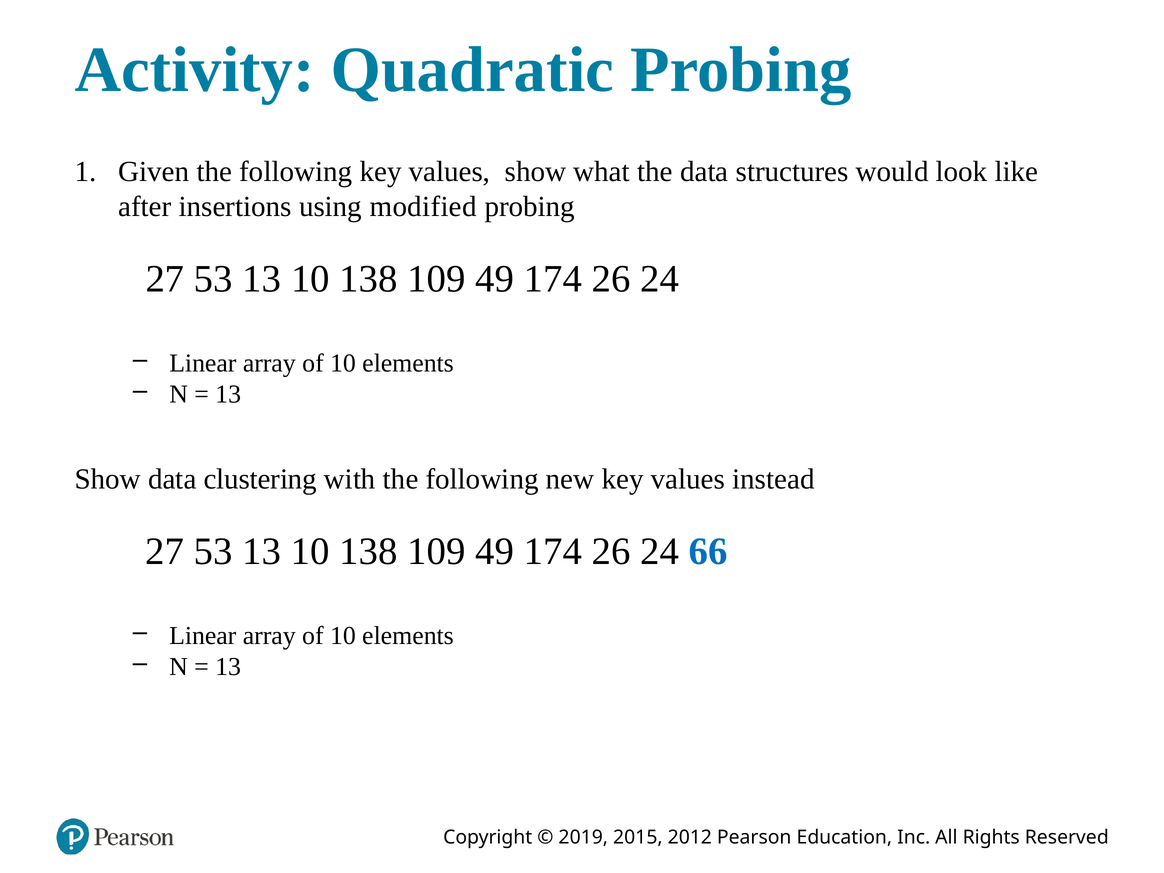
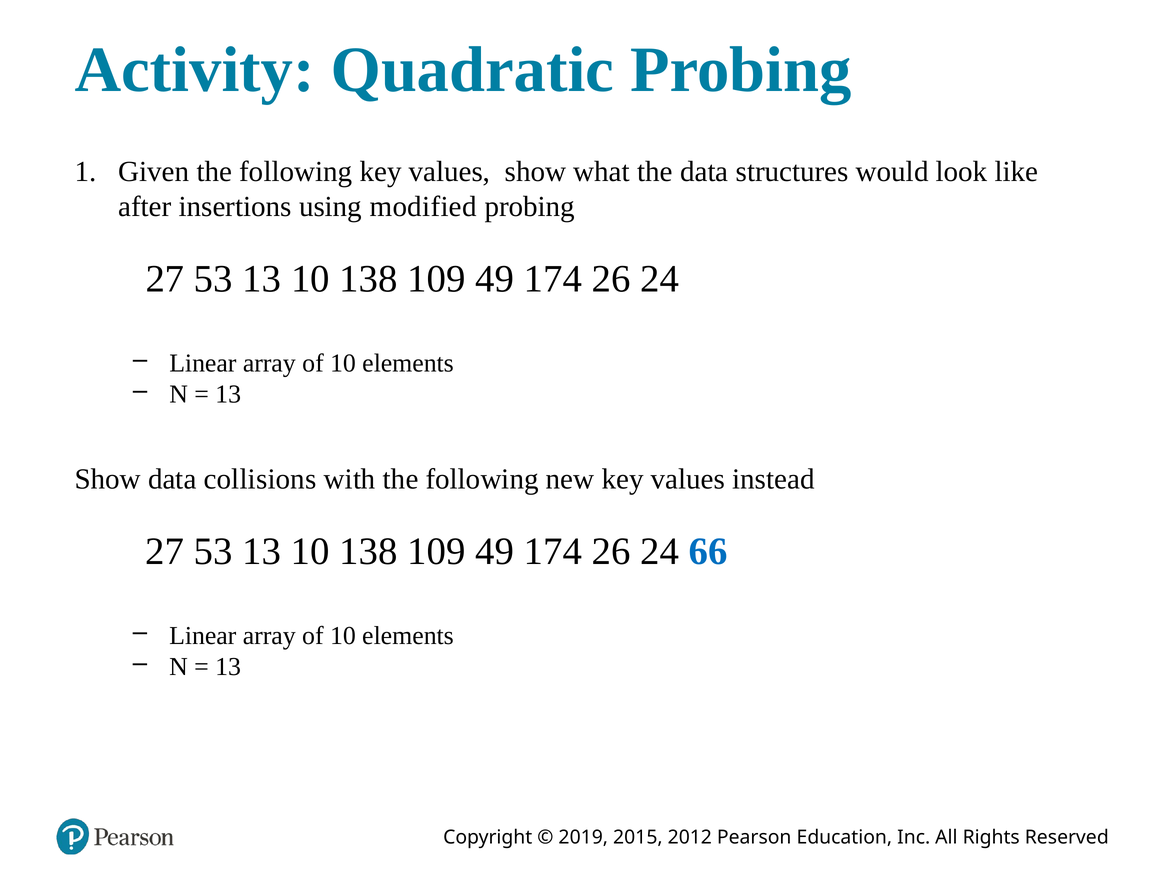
clustering: clustering -> collisions (260, 479)
